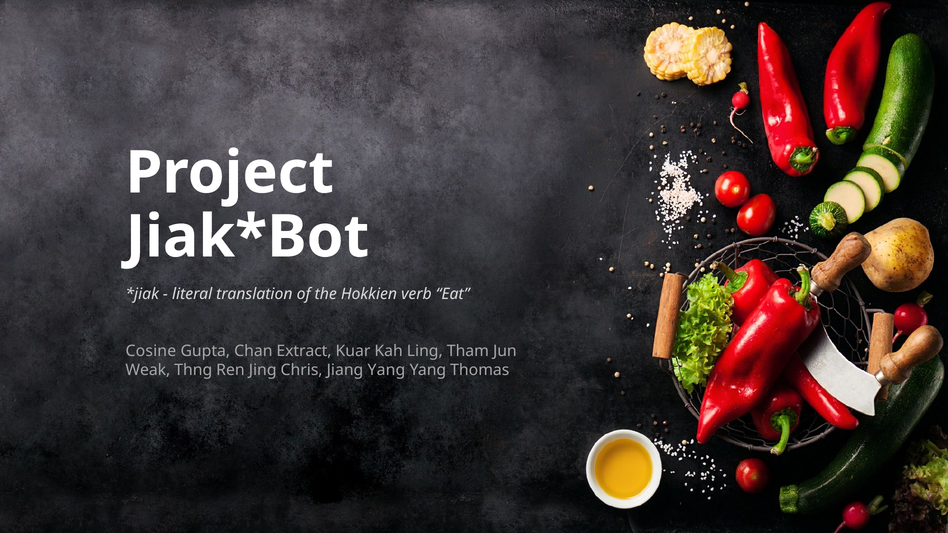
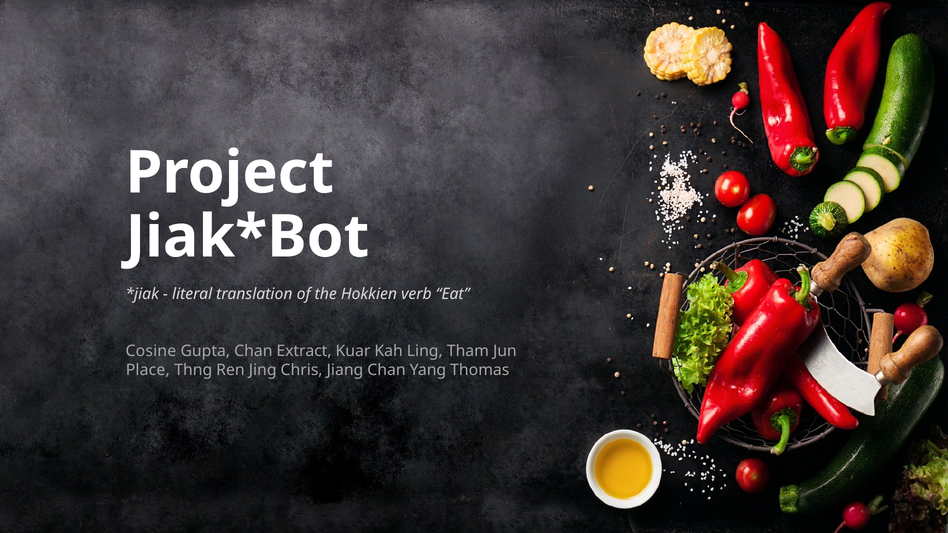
Weak: Weak -> Place (148, 370)
Jiang Yang: Yang -> Chan (387, 370)
